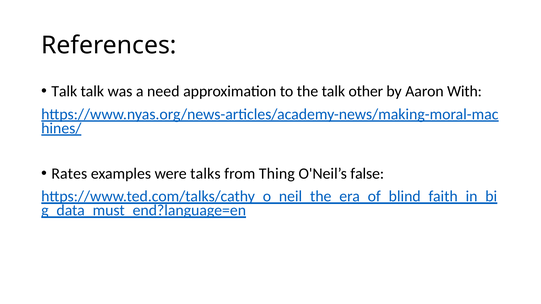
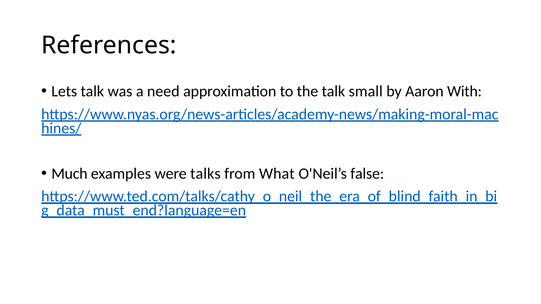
Talk: Talk -> Lets (64, 91)
other: other -> small (366, 91)
Rates: Rates -> Much (69, 174)
Thing: Thing -> What (277, 174)
